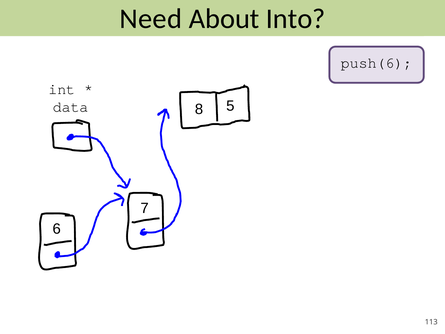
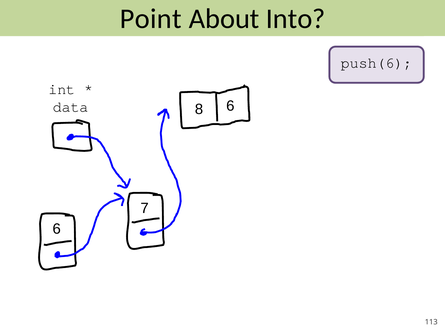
Need: Need -> Point (151, 19)
data 5: 5 -> 6 (230, 106)
